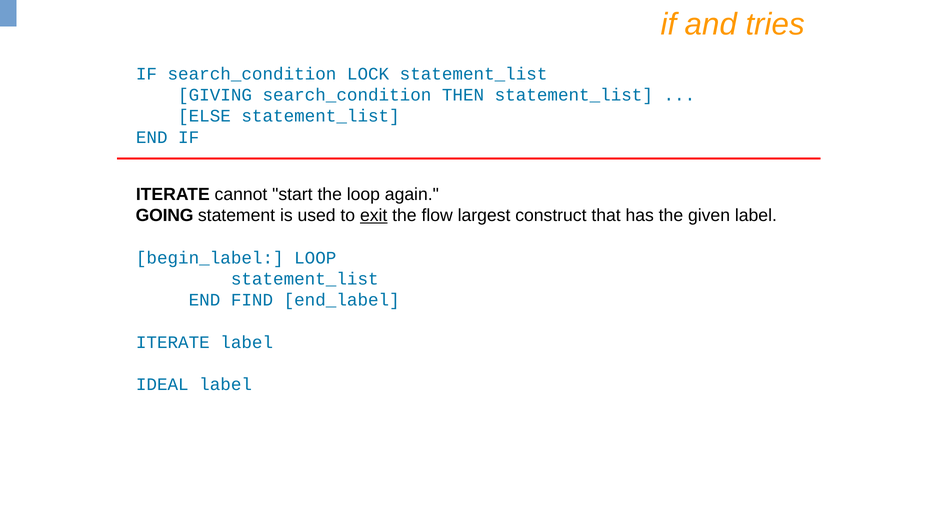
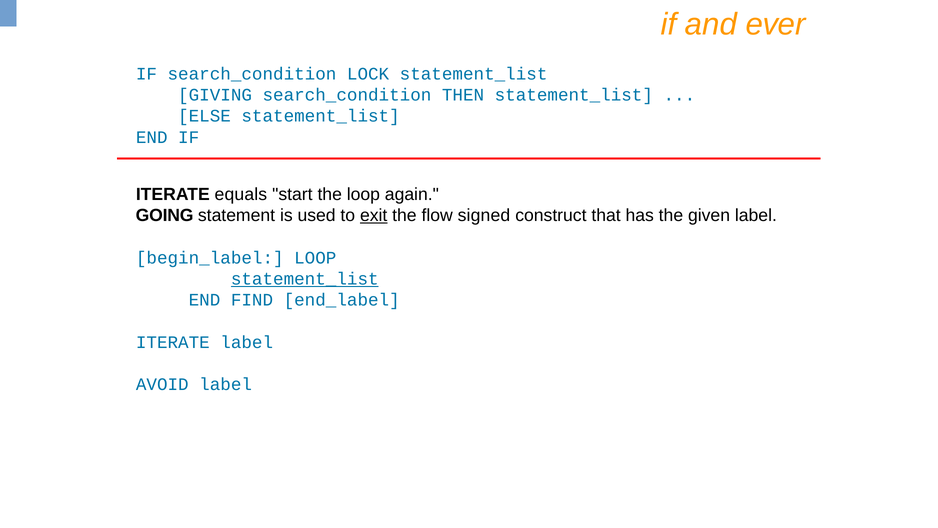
tries: tries -> ever (775, 24)
cannot: cannot -> equals (241, 194)
largest: largest -> signed (484, 215)
statement_list underline: none -> present (305, 279)
IDEAL: IDEAL -> AVOID (162, 384)
